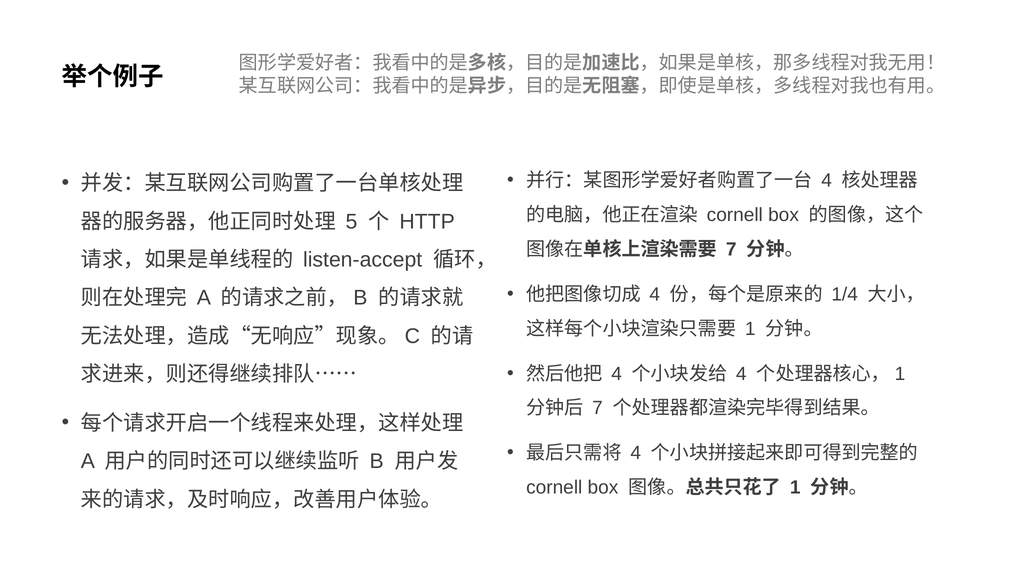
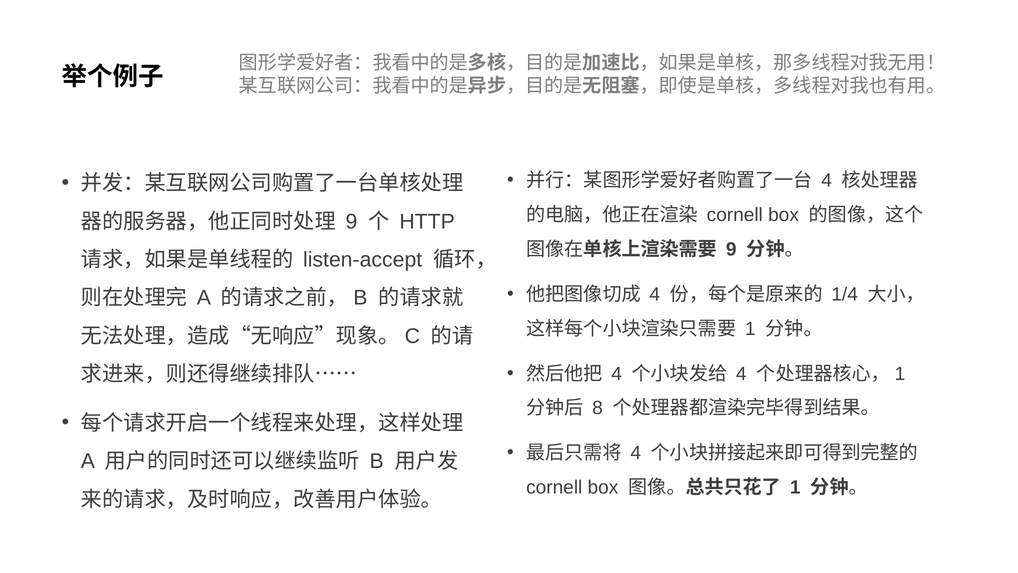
5: 5 -> 9 (352, 221)
7: 7 -> 9 (731, 249)
7: 7 -> 8 (598, 408)
